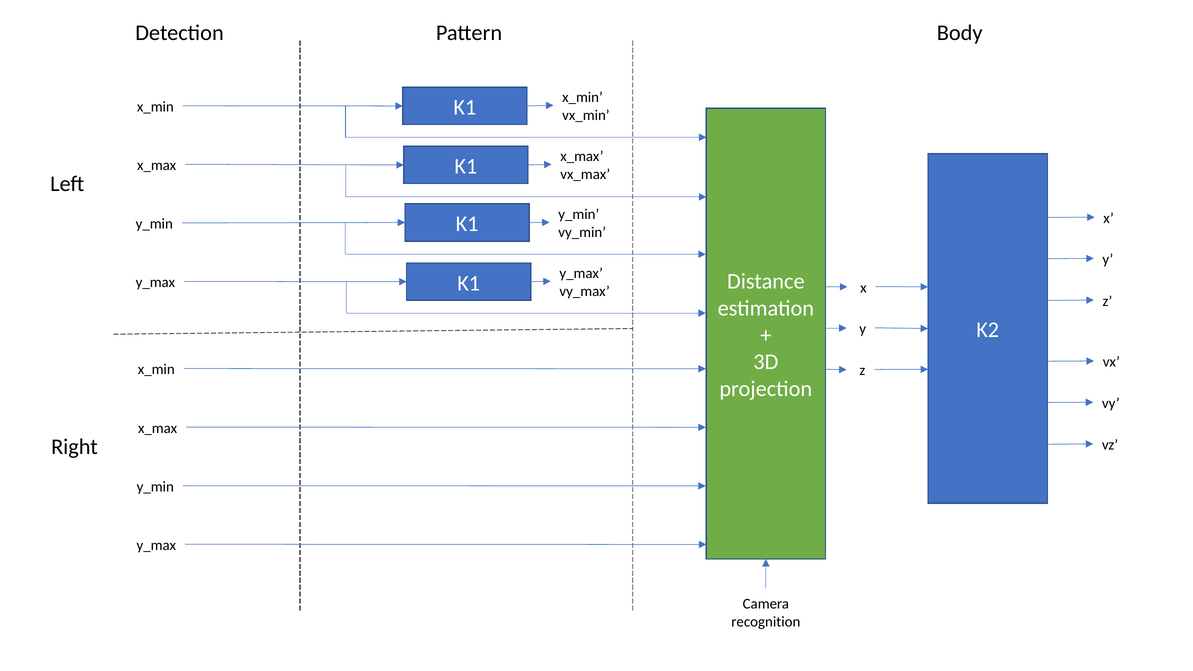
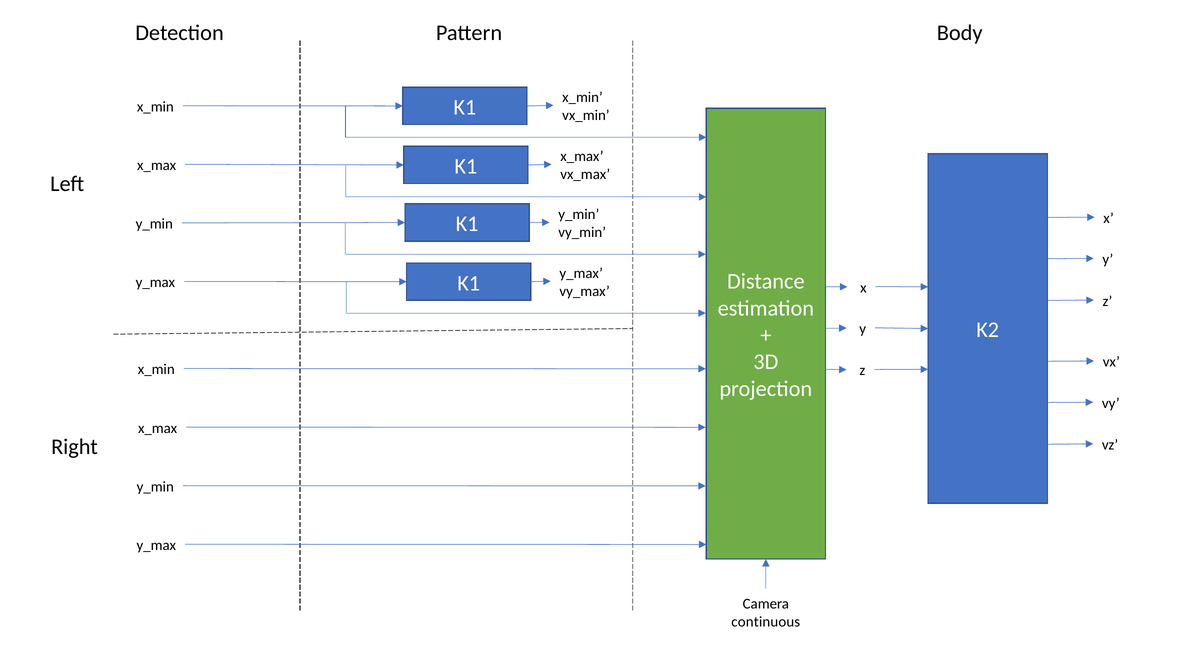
recognition: recognition -> continuous (766, 622)
